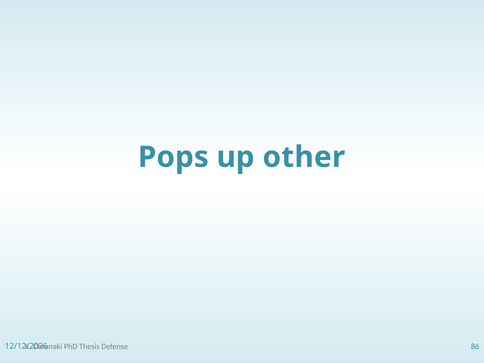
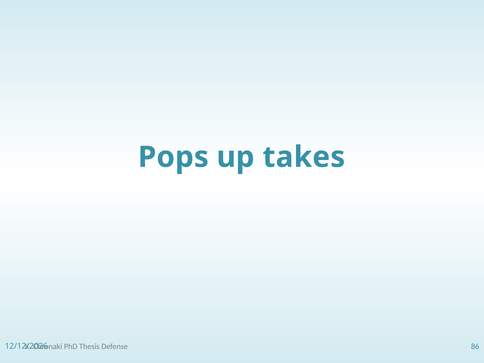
other: other -> takes (304, 157)
